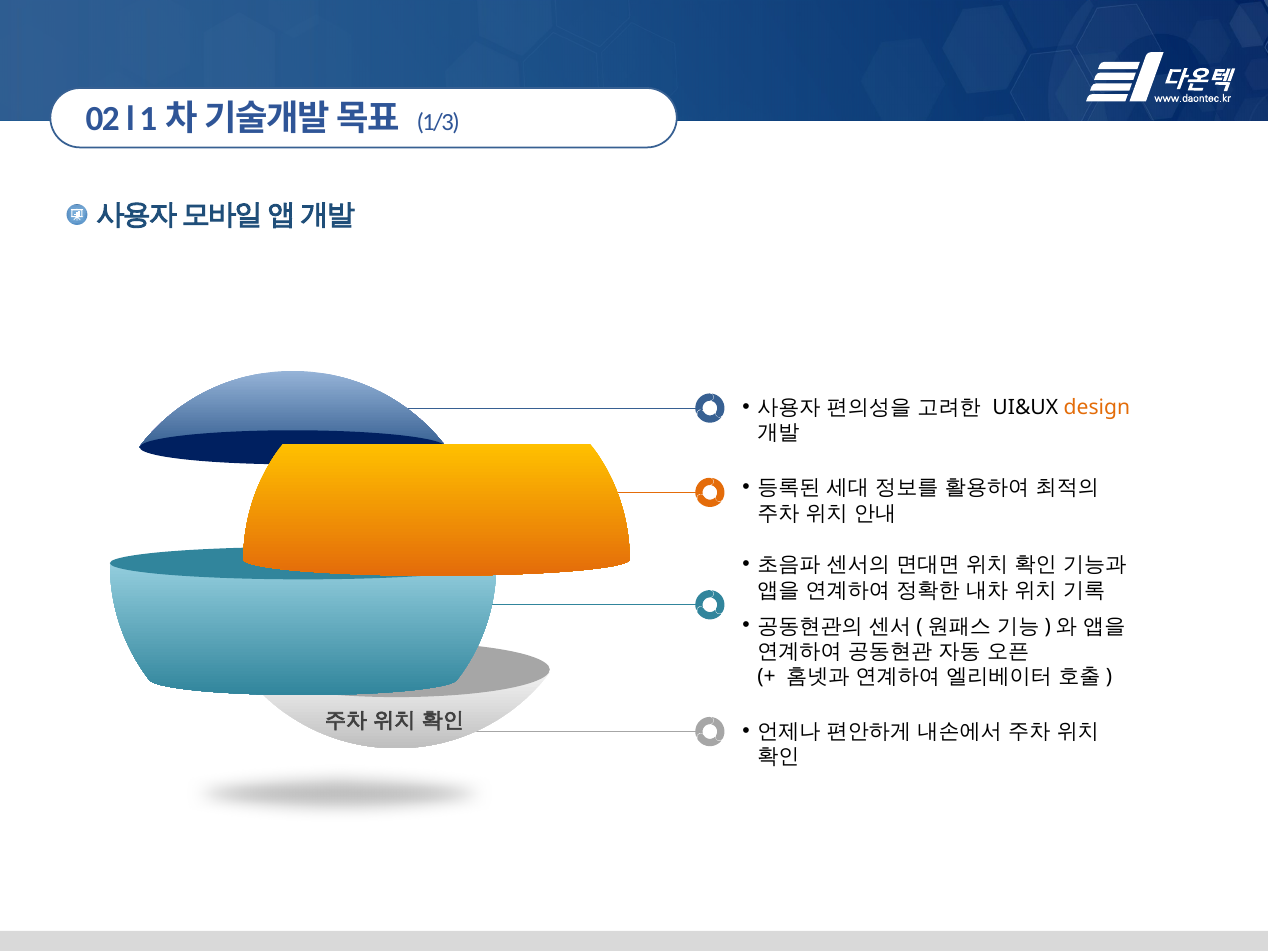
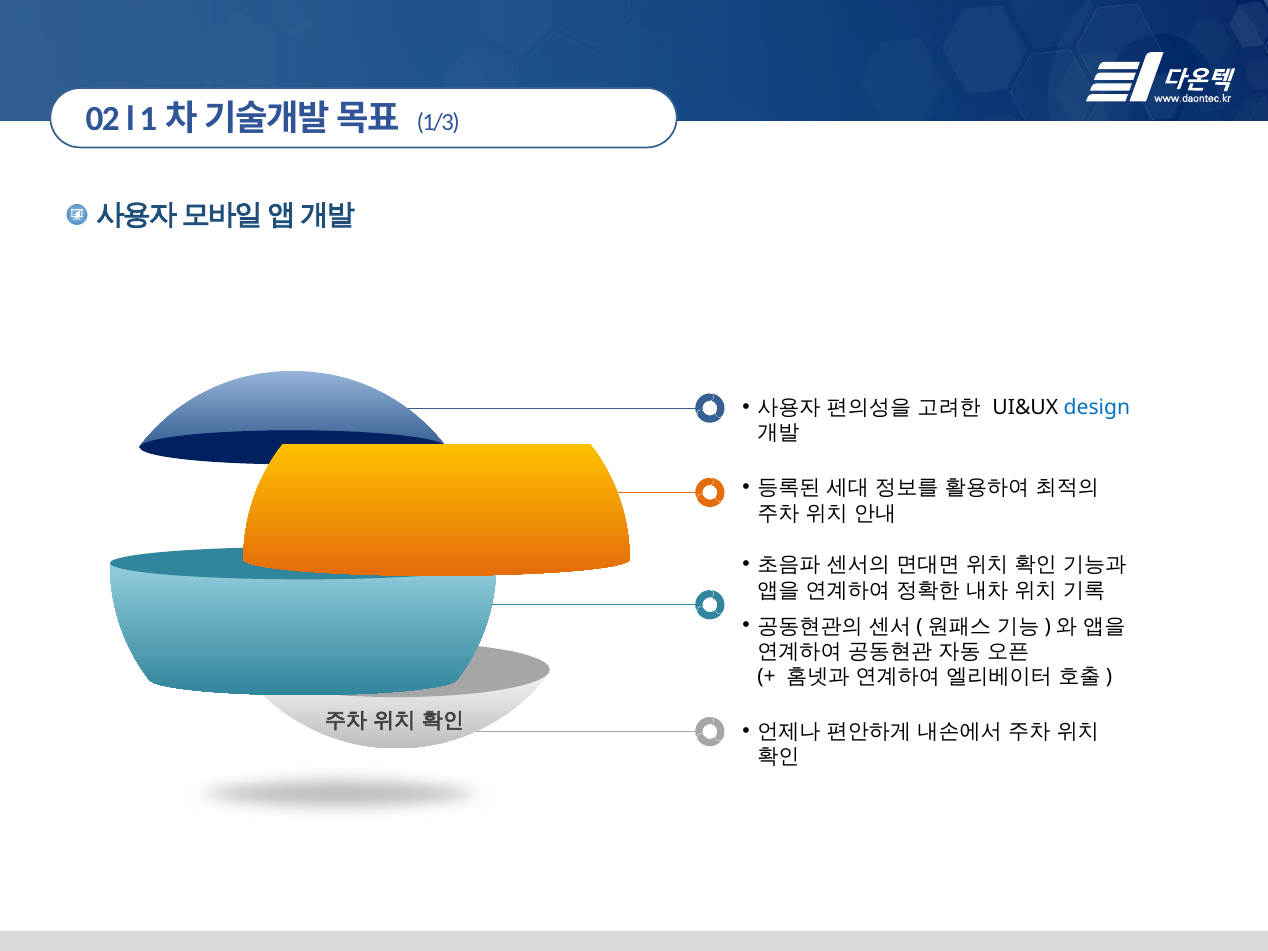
design colour: orange -> blue (1097, 408)
